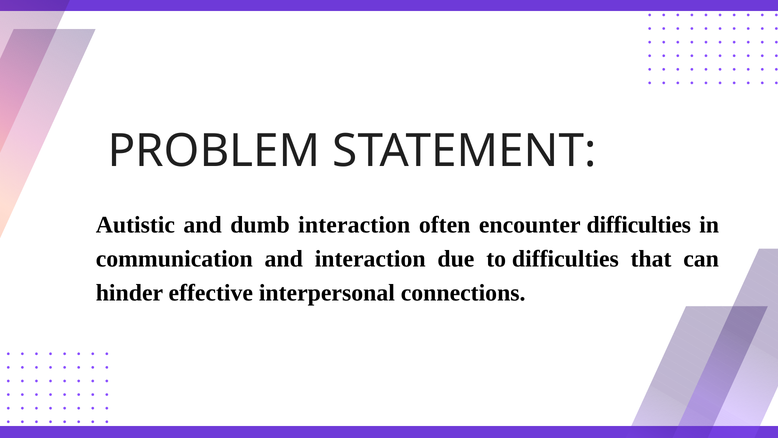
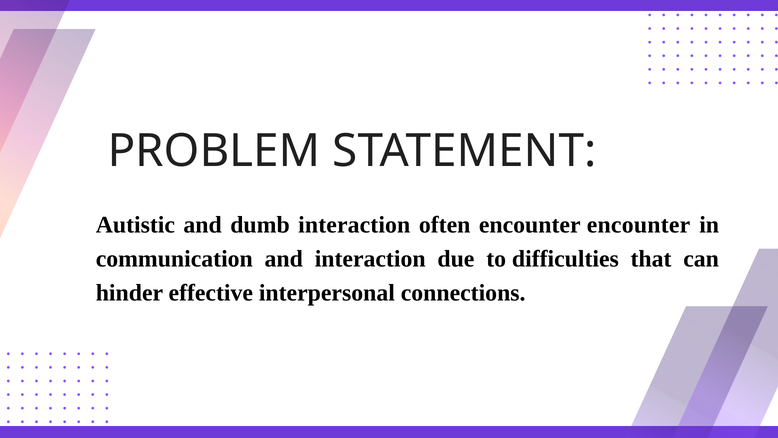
encounter difficulties: difficulties -> encounter (639, 225)
